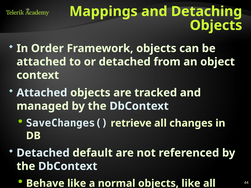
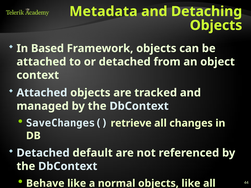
Mappings: Mappings -> Metadata (103, 11)
Order: Order -> Based (47, 48)
